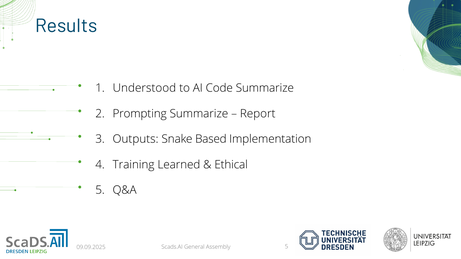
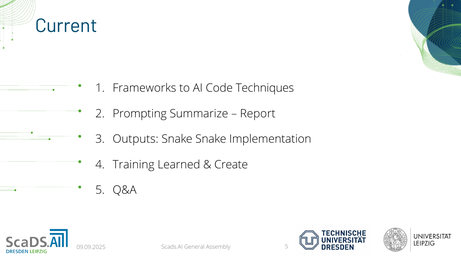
Results: Results -> Current (66, 26)
Understood: Understood -> Frameworks (144, 88)
Code Summarize: Summarize -> Techniques (265, 88)
Snake Based: Based -> Snake (211, 139)
Ethical: Ethical -> Create (231, 165)
